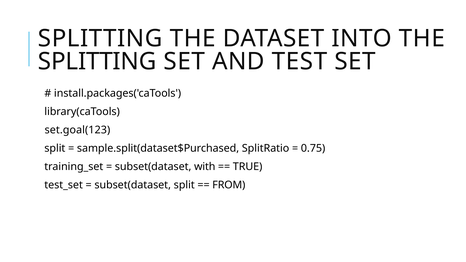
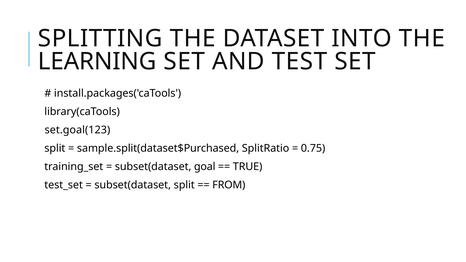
SPLITTING: SPLITTING -> LEARNING (97, 62)
with: with -> goal (205, 167)
